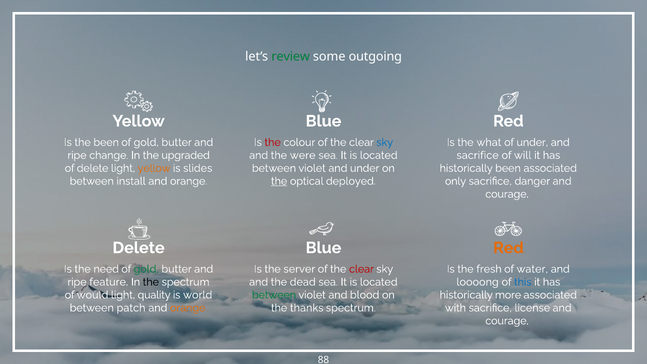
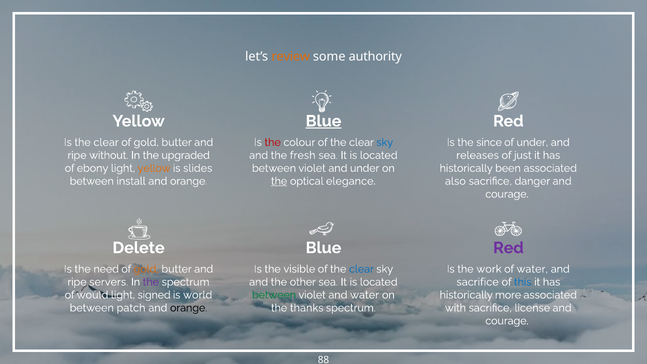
review colour: green -> orange (291, 56)
outgoing: outgoing -> authority (375, 56)
Blue underline: none -> present (323, 121)
Is the been: been -> clear (106, 142)
what: what -> since (489, 142)
change: change -> without (109, 155)
were: were -> fresh (303, 155)
sacrifice: sacrifice -> releases (478, 155)
will: will -> just (523, 155)
of delete: delete -> ebony (93, 168)
deployed: deployed -> elegance (351, 181)
only: only -> also (455, 181)
Red colour: orange -> purple (508, 248)
gold colour: green -> orange (146, 269)
server: server -> visible (299, 269)
clear colour: red -> blue (361, 269)
fresh: fresh -> work (489, 269)
feature: feature -> servers (109, 282)
the colour: black -> purple (151, 282)
dead: dead -> other (303, 282)
loooong: loooong -> sacrifice (478, 282)
quality: quality -> signed (154, 295)
and blood: blood -> water (365, 295)
orange colour: orange -> black (189, 308)
